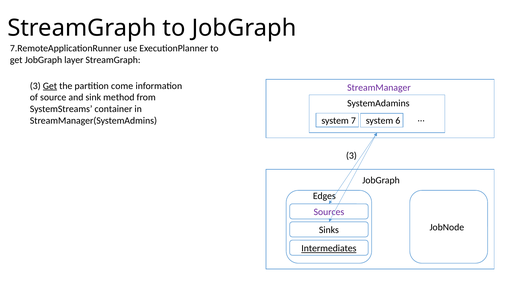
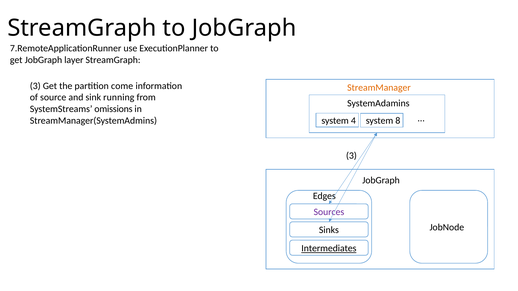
Get underline: present -> none (50, 86)
StreamManager colour: purple -> orange (379, 88)
method: method -> running (119, 98)
container: container -> omissions (113, 109)
7: 7 -> 4 (353, 121)
6: 6 -> 8 (398, 121)
